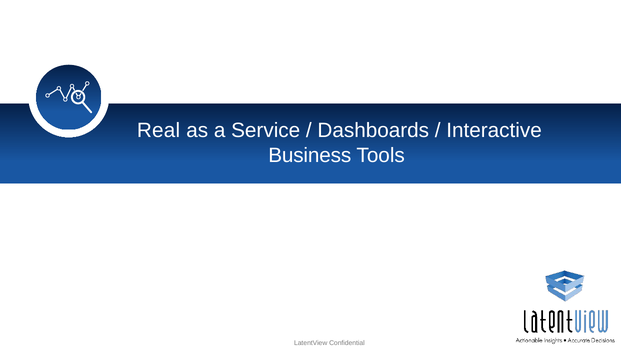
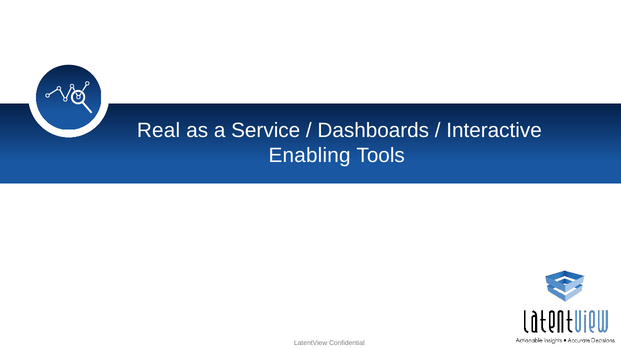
Business: Business -> Enabling (310, 155)
